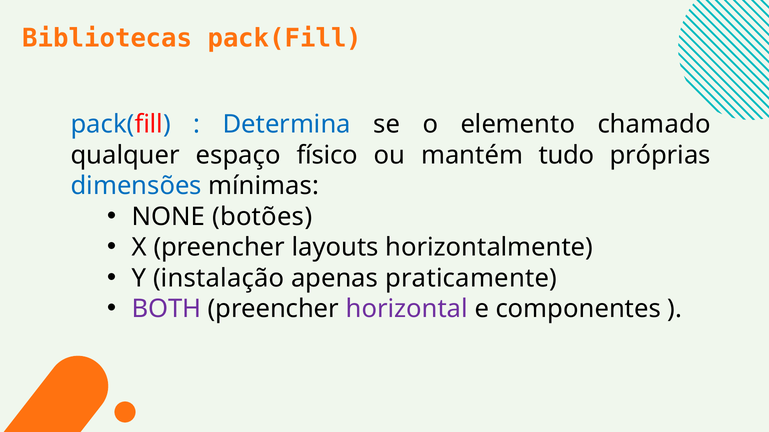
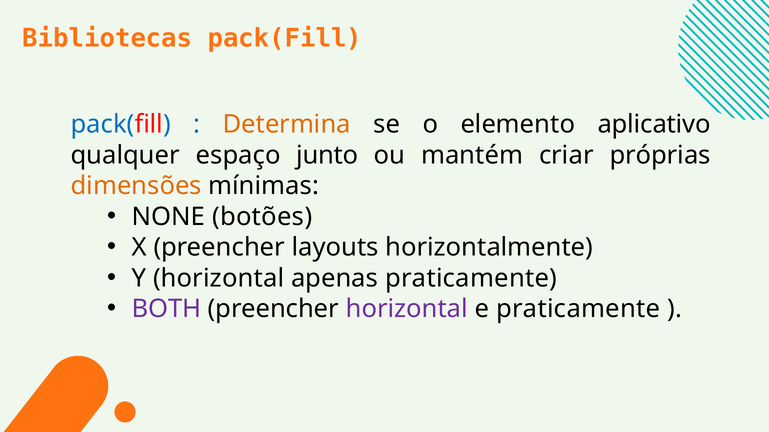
Determina colour: blue -> orange (287, 125)
chamado: chamado -> aplicativo (654, 125)
físico: físico -> junto (327, 155)
tudo: tudo -> criar (566, 155)
dimensões colour: blue -> orange (136, 186)
Y instalação: instalação -> horizontal (219, 278)
e componentes: componentes -> praticamente (578, 309)
